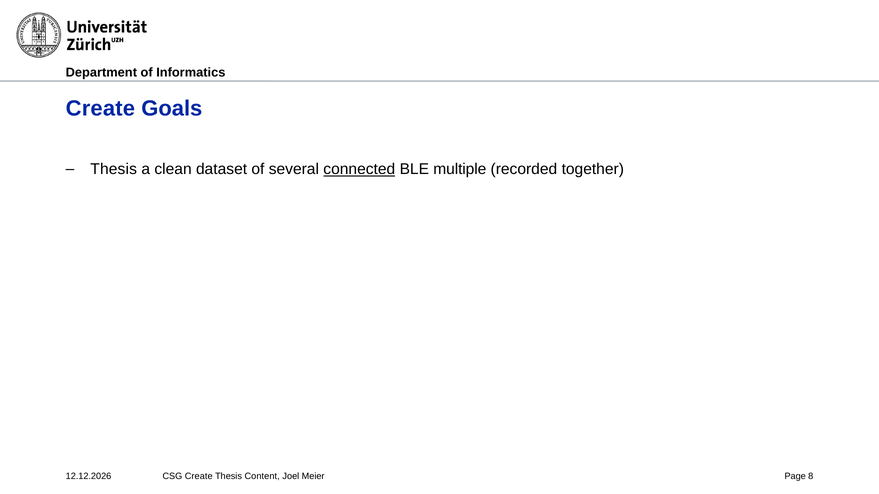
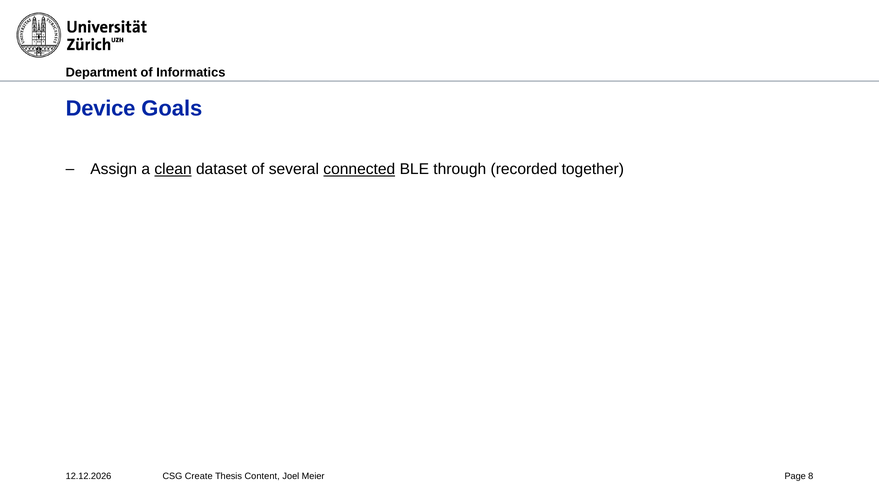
Create: Create -> Device (101, 109)
Thesis: Thesis -> Assign (114, 169)
clean underline: none -> present (173, 169)
multiple: multiple -> through (460, 169)
